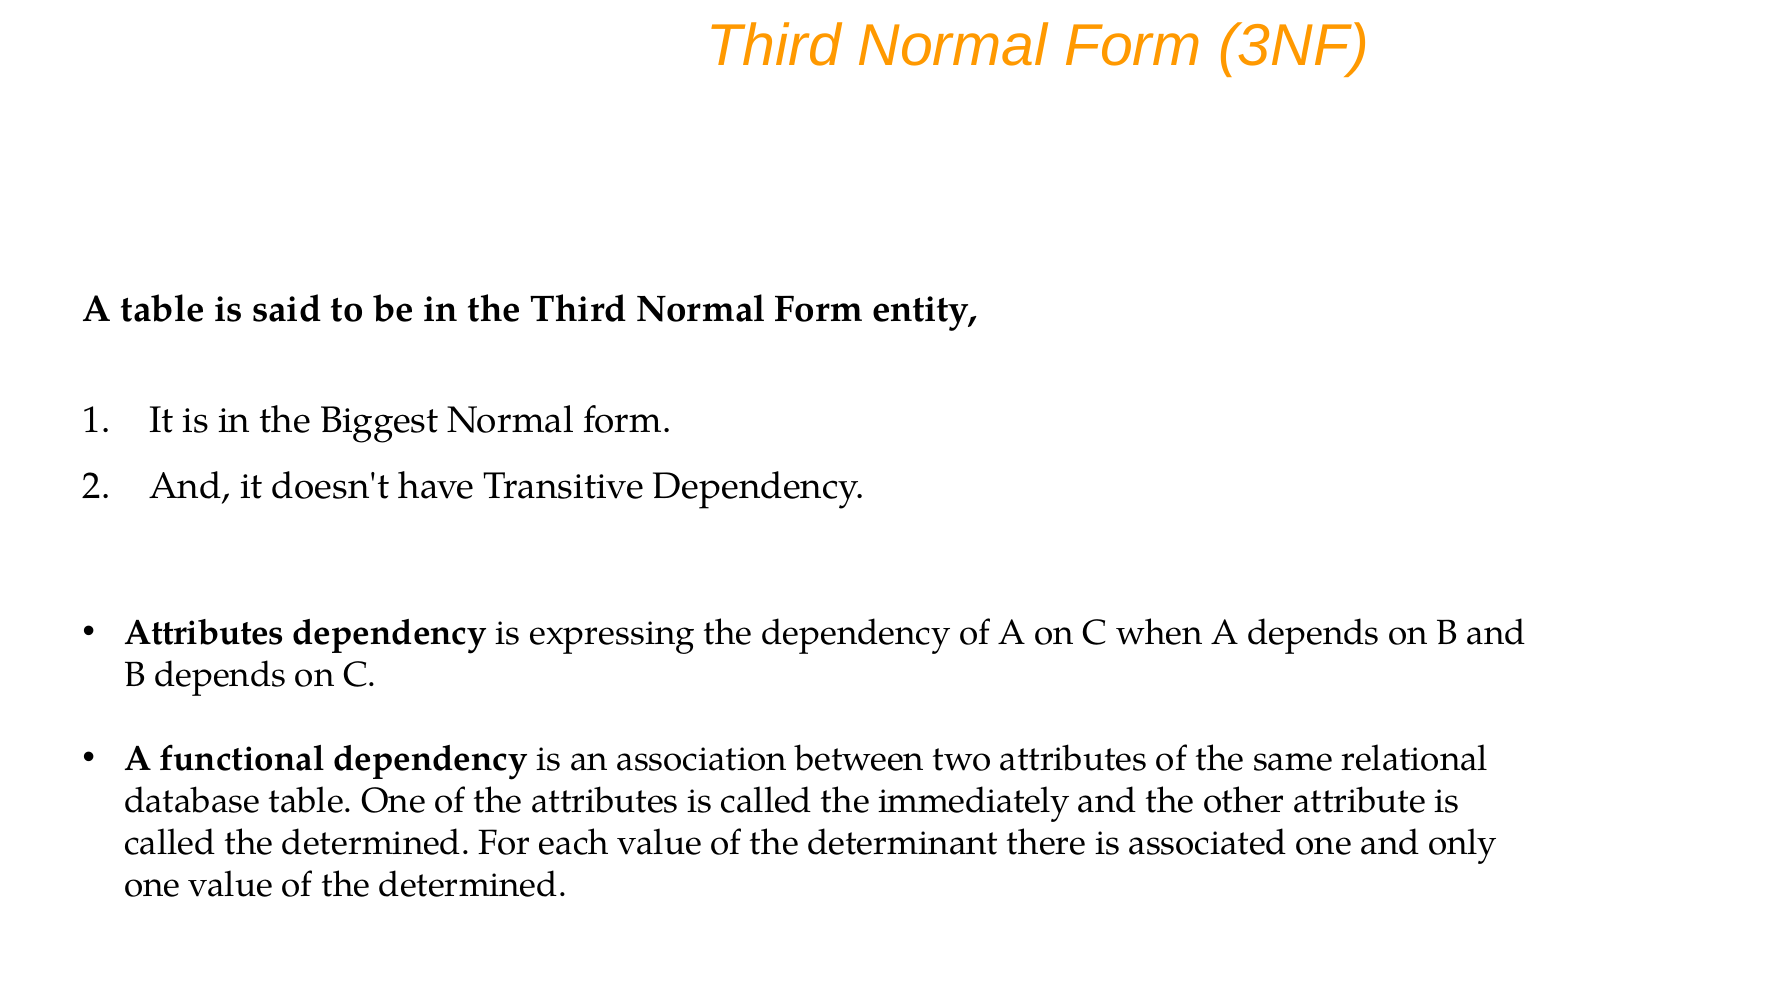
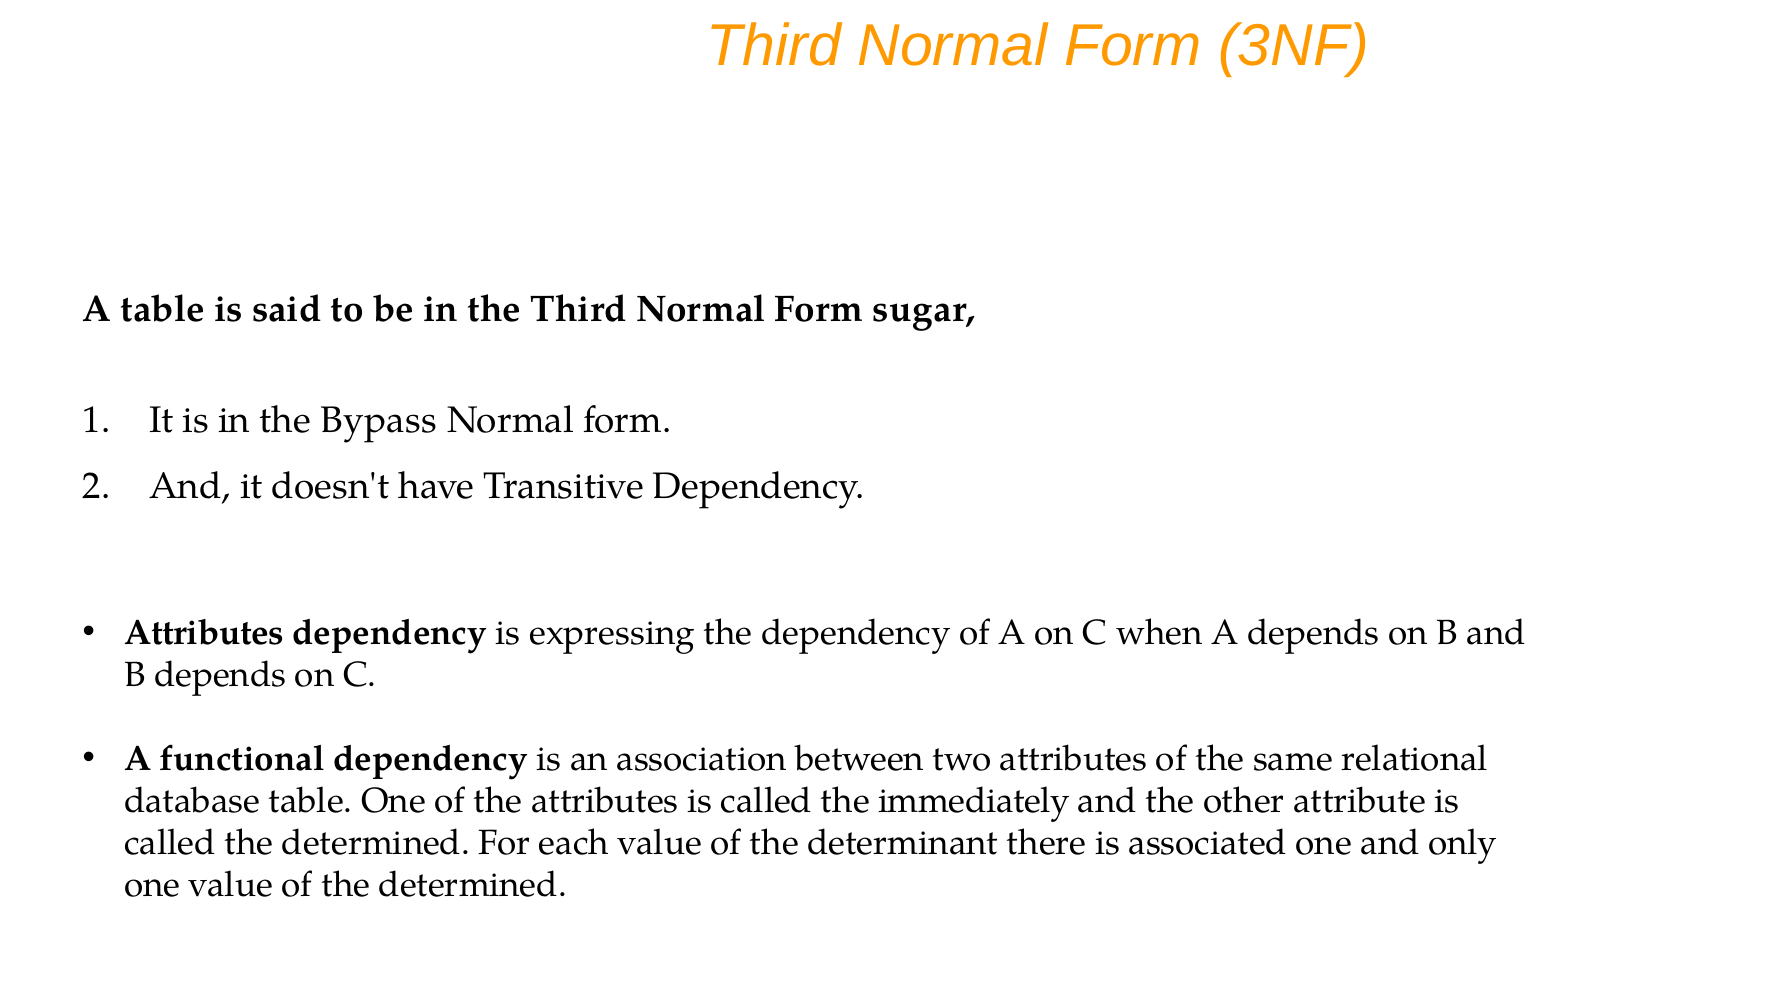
entity: entity -> sugar (924, 310)
Biggest: Biggest -> Bypass (379, 420)
